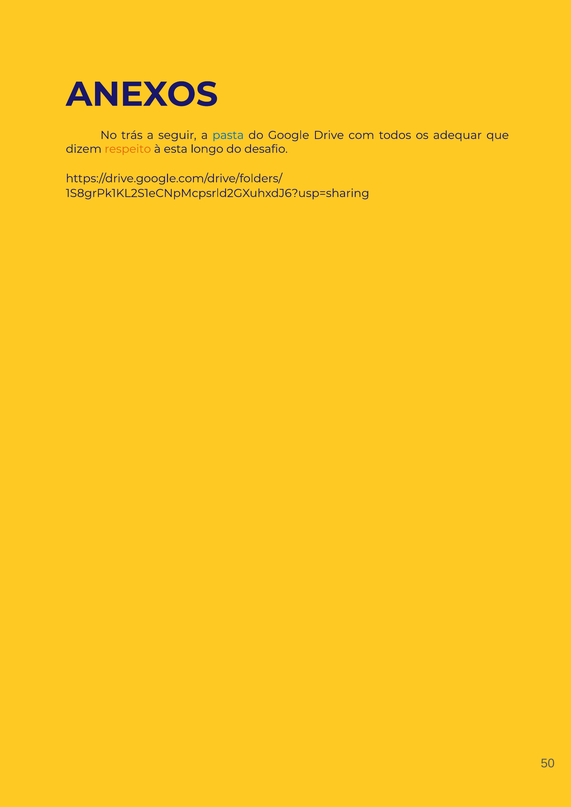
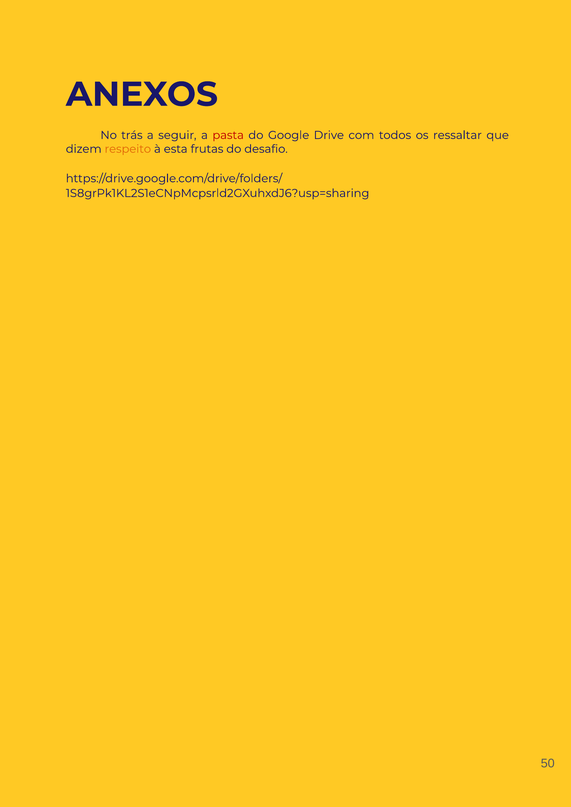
pasta colour: blue -> red (228, 135)
adequar: adequar -> ressaltar (457, 135)
longo: longo -> frutas (207, 149)
